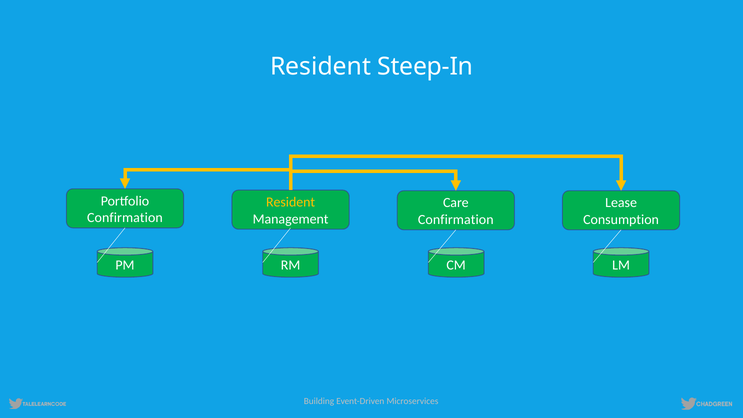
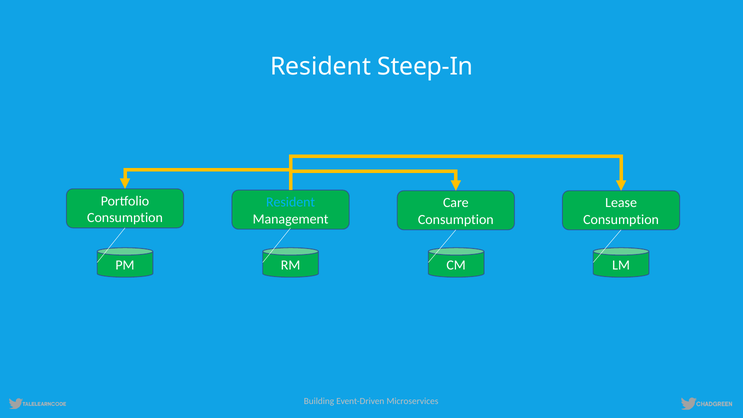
Resident colour: yellow -> light blue (291, 202)
Confirmation: Confirmation -> Consumption (125, 218)
Confirmation: Confirmation -> Consumption (456, 220)
